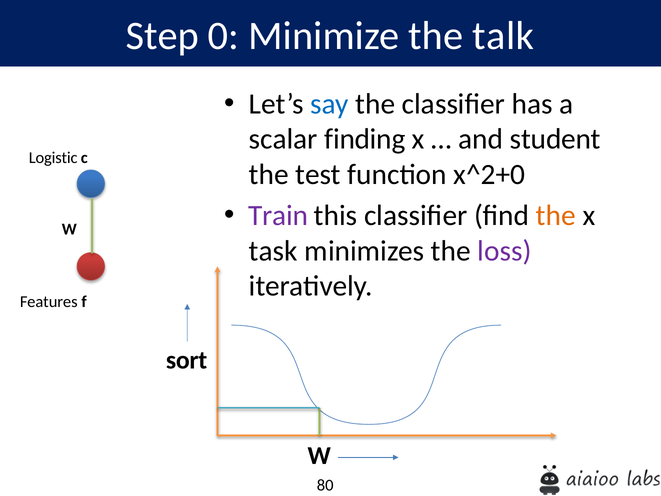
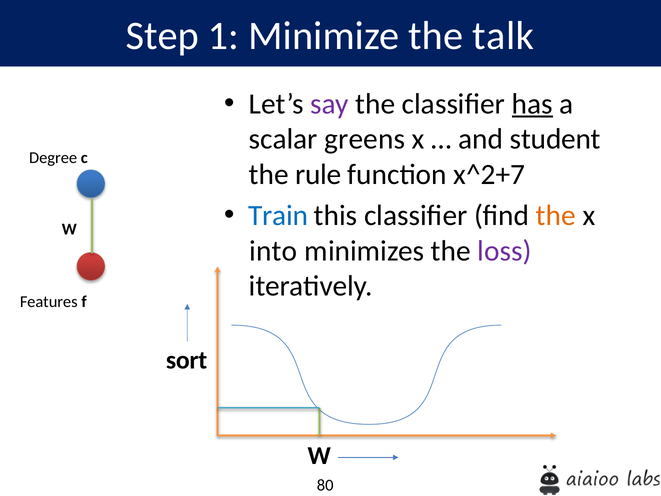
0: 0 -> 1 (224, 36)
say colour: blue -> purple (329, 104)
has underline: none -> present (532, 104)
finding: finding -> greens (365, 139)
Logistic: Logistic -> Degree (53, 158)
test: test -> rule (318, 174)
x^2+0: x^2+0 -> x^2+7 (489, 174)
Train colour: purple -> blue (278, 216)
task: task -> into (273, 251)
